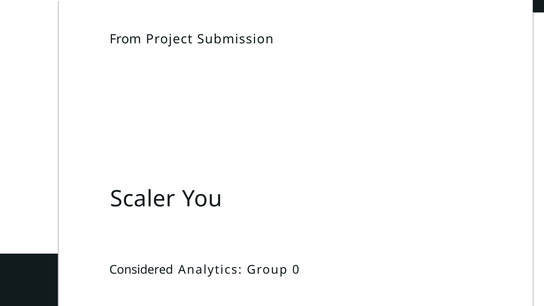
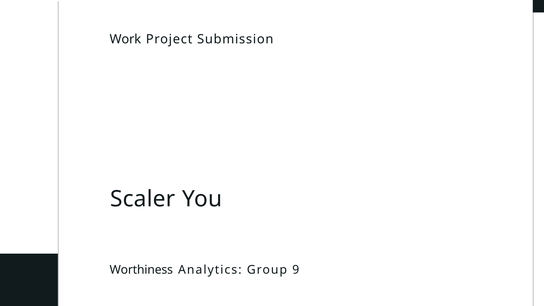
From: From -> Work (125, 39)
Considered: Considered -> Worthiness (141, 270)
0: 0 -> 9 (296, 270)
